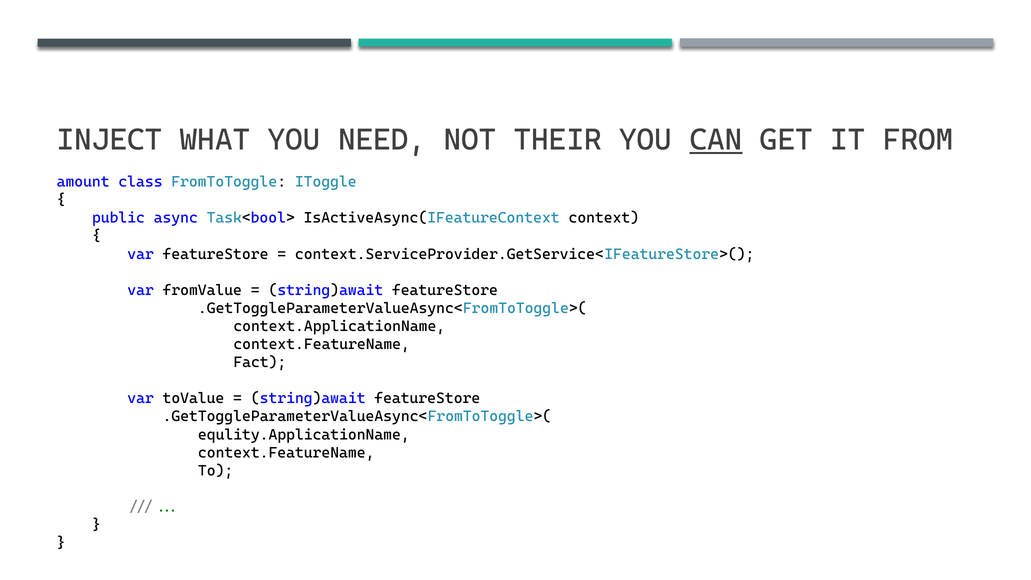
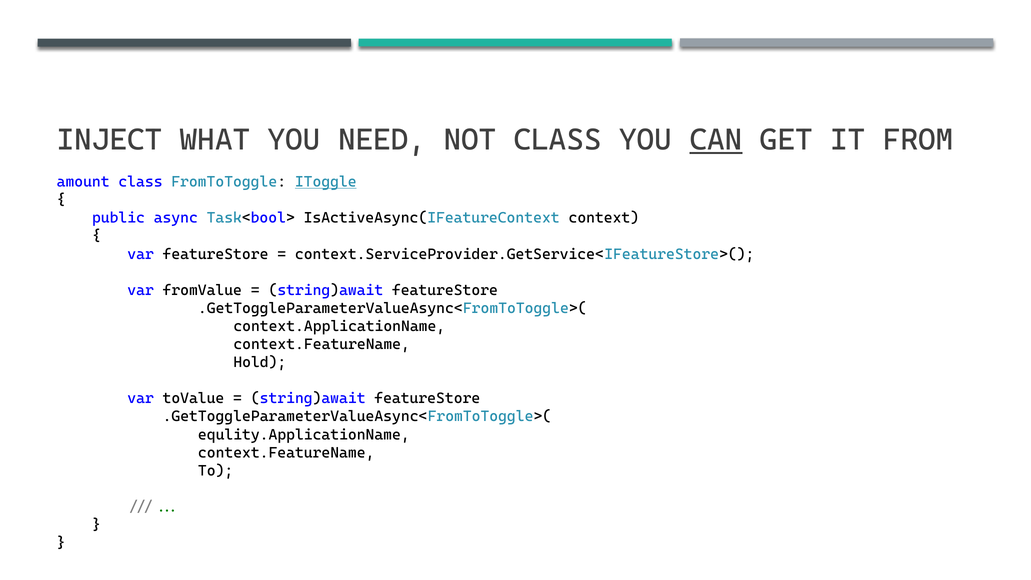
NOT THEIR: THEIR -> CLASS (558, 140)
IToggle underline: none -> present (326, 182)
Fact: Fact -> Hold (260, 362)
